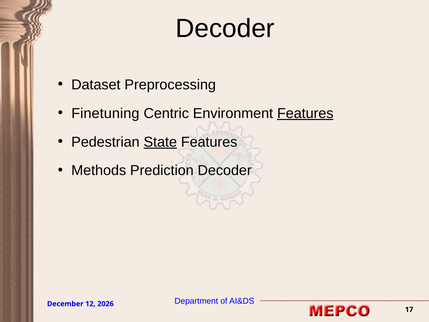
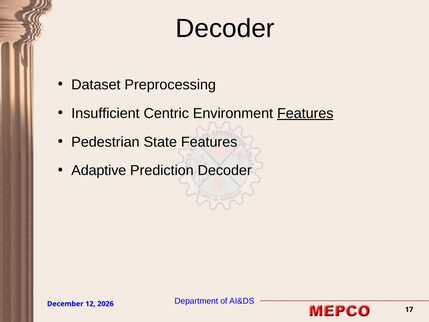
Finetuning: Finetuning -> Insufficient (105, 113)
State underline: present -> none (160, 142)
Methods: Methods -> Adaptive (99, 170)
